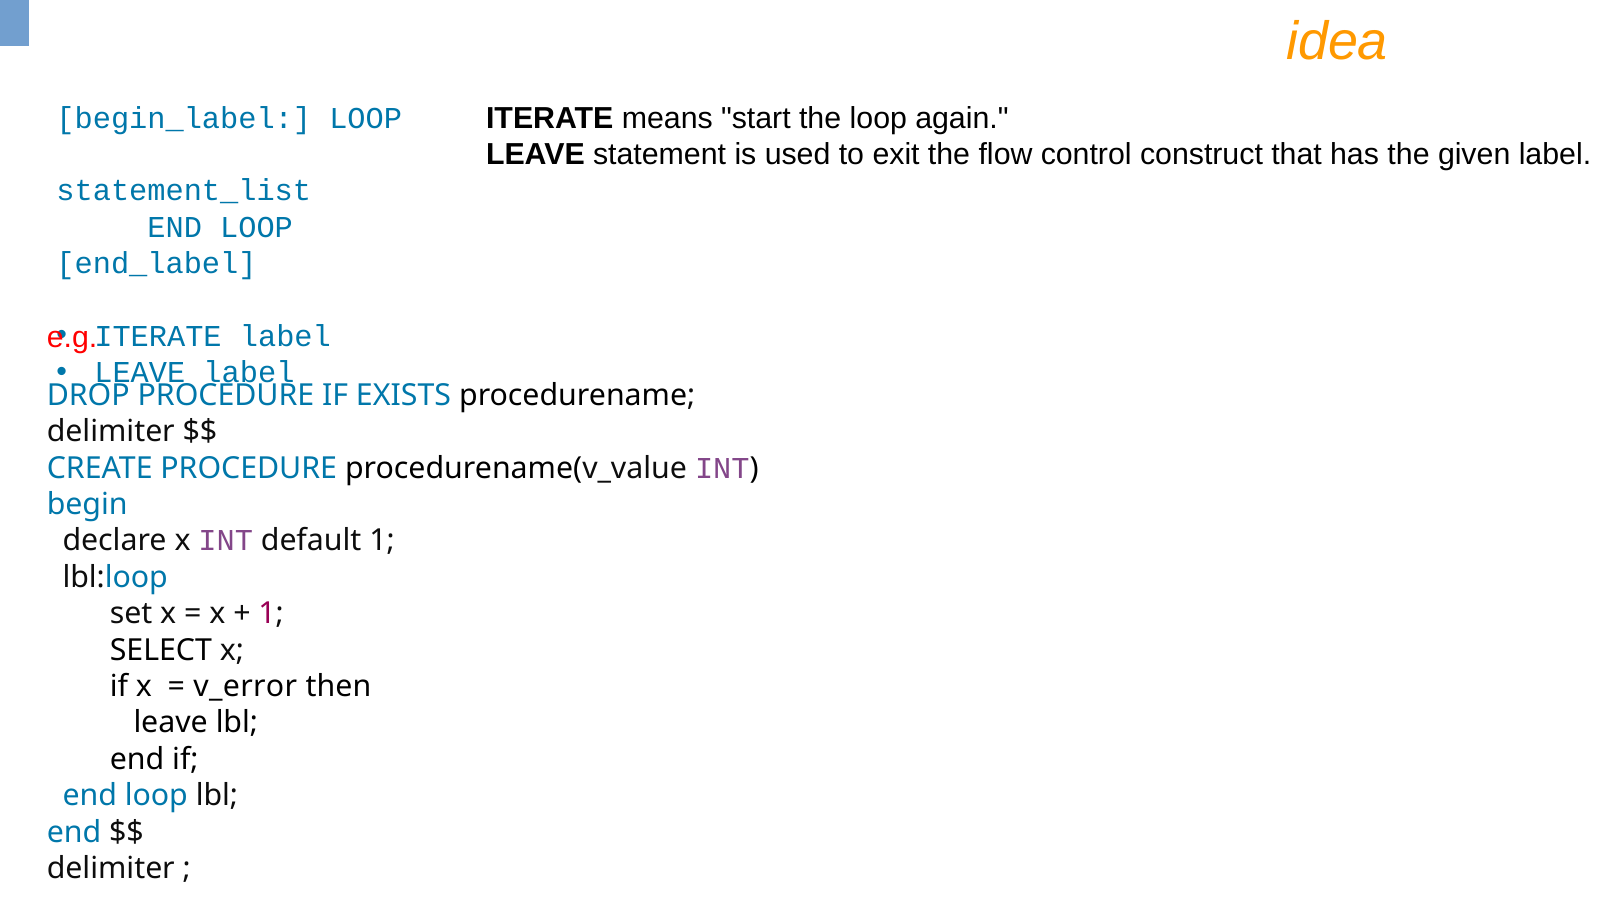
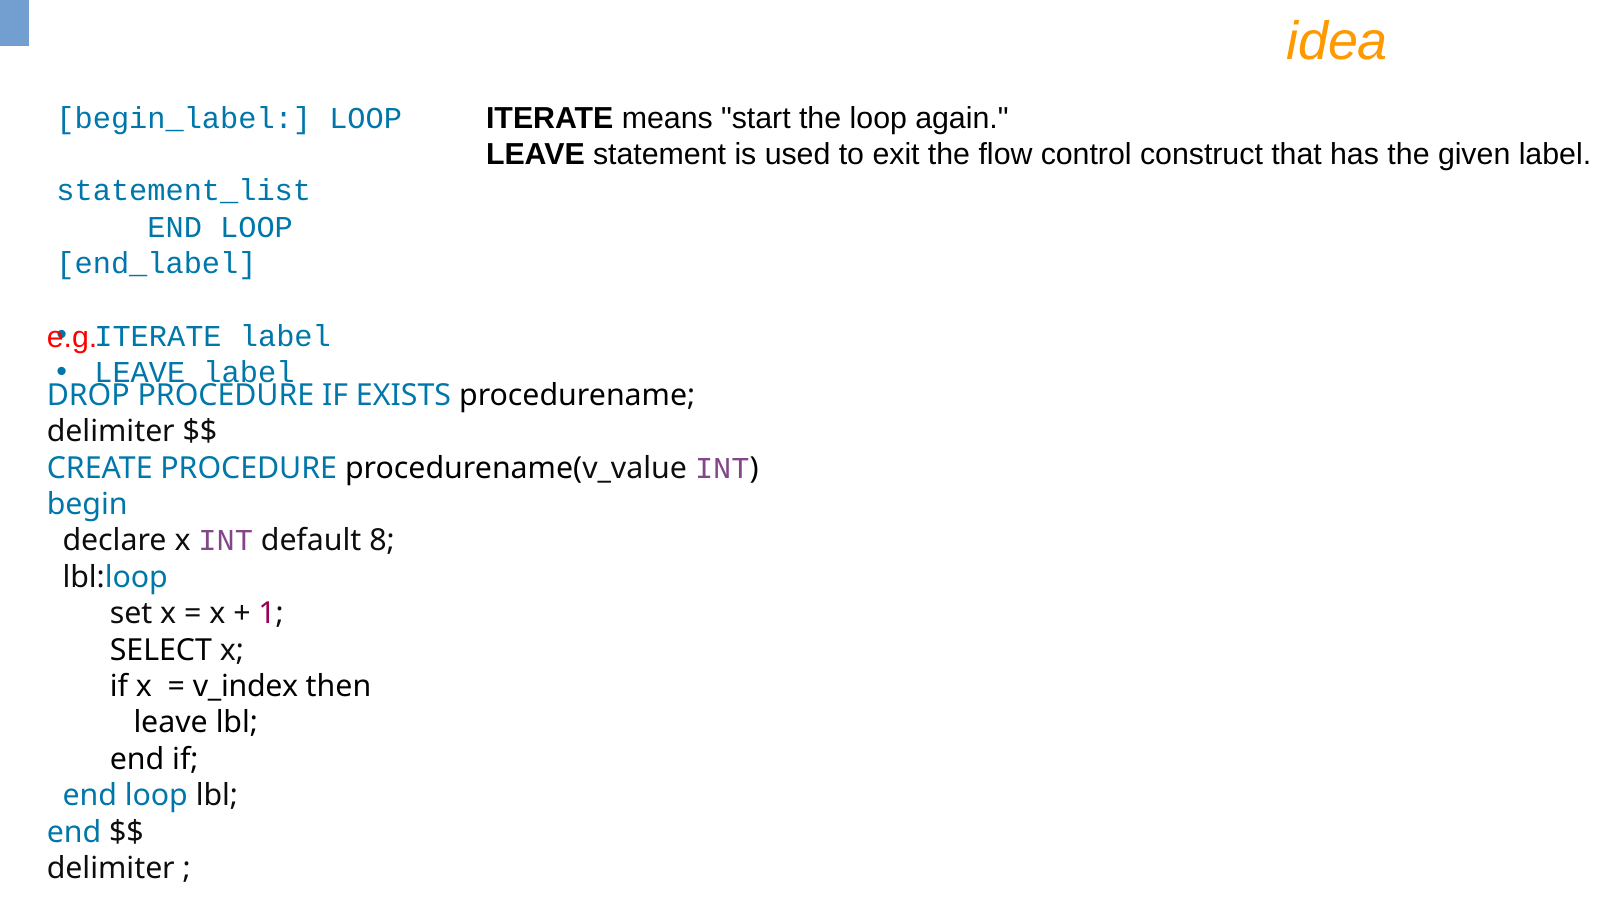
default 1: 1 -> 8 (382, 541)
v_error: v_error -> v_index (246, 686)
